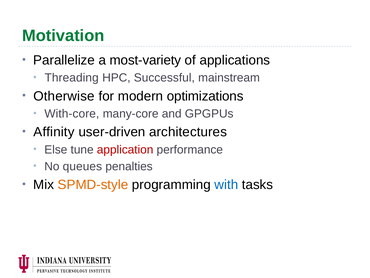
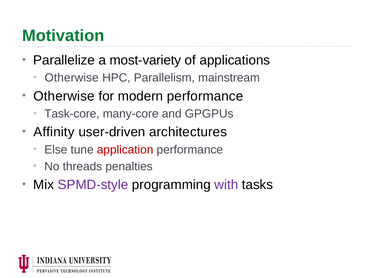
Threading: Threading -> Otherwise (72, 78)
Successful: Successful -> Parallelism (164, 78)
modern optimizations: optimizations -> performance (205, 96)
With-core: With-core -> Task-core (72, 114)
queues: queues -> threads (82, 166)
SPMD-style colour: orange -> purple (93, 184)
with colour: blue -> purple (226, 184)
